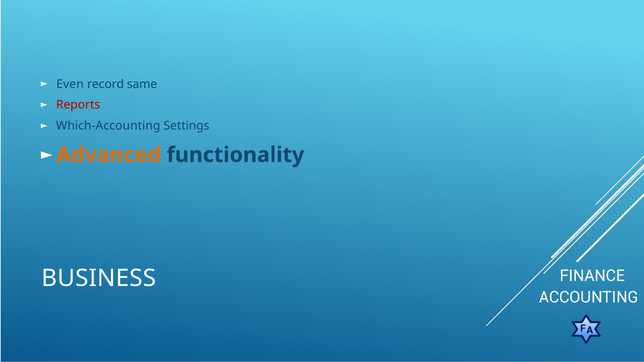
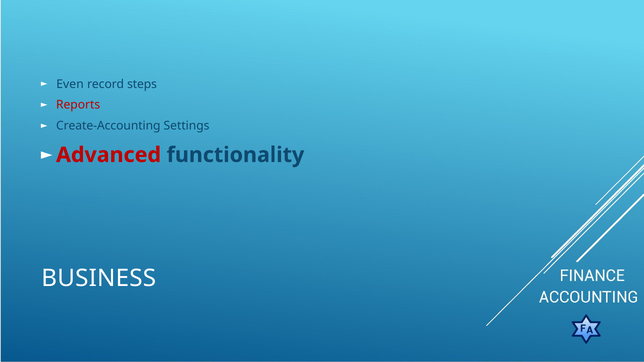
same: same -> steps (142, 84)
Which-Accounting: Which-Accounting -> Create-Accounting (108, 126)
Advanced colour: orange -> red (109, 155)
